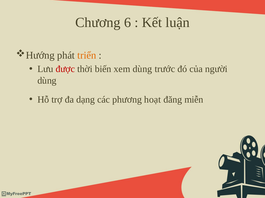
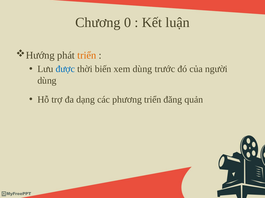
6: 6 -> 0 (128, 23)
được colour: red -> blue (65, 69)
phương hoạt: hoạt -> triển (153, 100)
miễn: miễn -> quản (194, 100)
